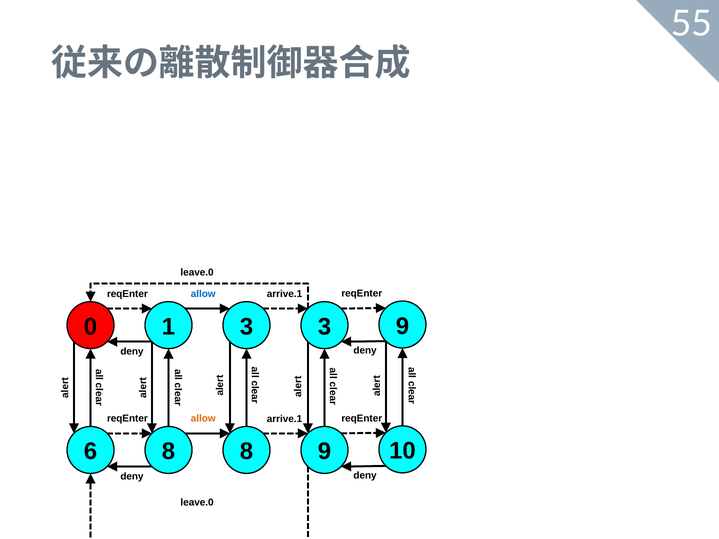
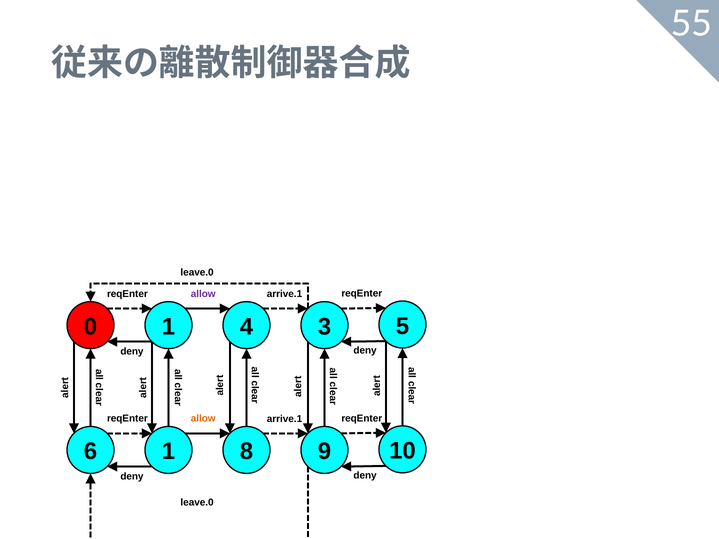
allow colour: blue -> purple (203, 294)
1 3: 3 -> 4 (246, 327)
3 9: 9 -> 5 (402, 326)
6 8: 8 -> 1 (168, 452)
